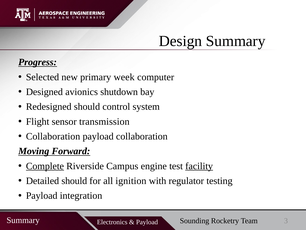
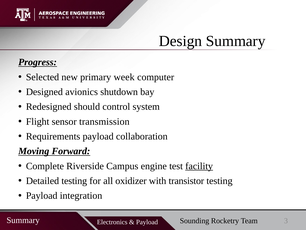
Collaboration: Collaboration -> Requirements (53, 136)
Complete underline: present -> none (45, 166)
Detailed should: should -> testing (74, 181)
ignition: ignition -> oxidizer (131, 181)
regulator: regulator -> transistor (186, 181)
